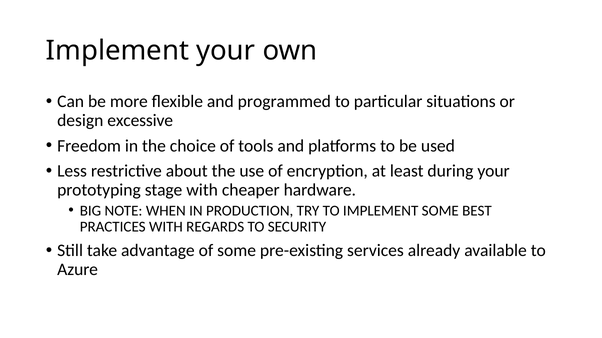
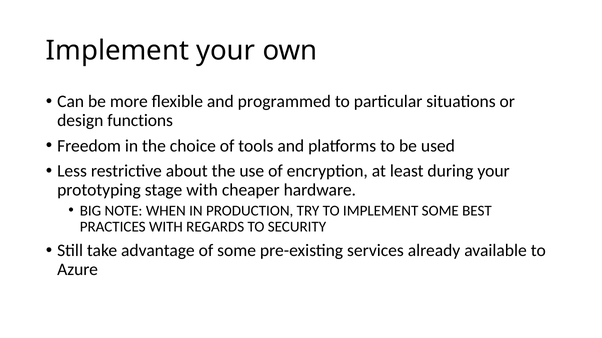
excessive: excessive -> functions (140, 121)
